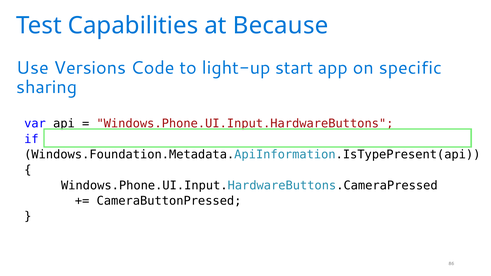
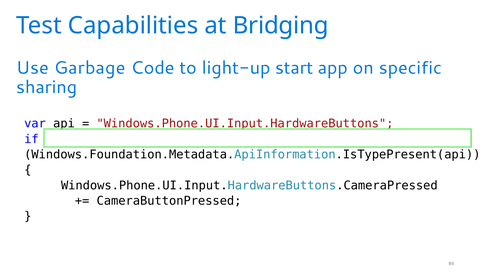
Because: Because -> Bridging (281, 25)
Versions: Versions -> Garbage (90, 68)
